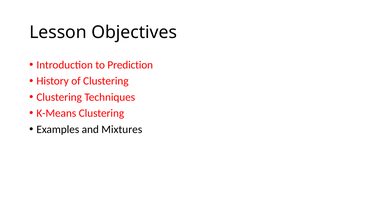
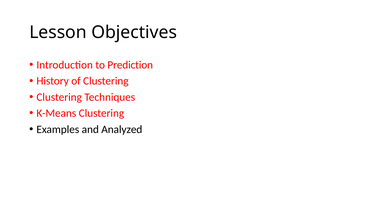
Mixtures: Mixtures -> Analyzed (122, 129)
